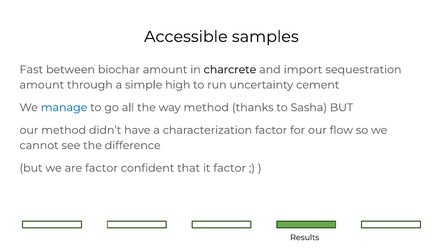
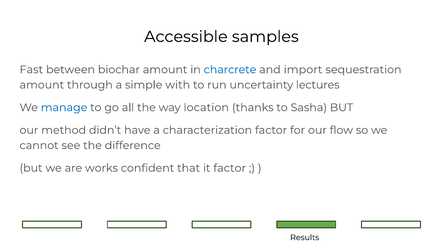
charcrete colour: black -> blue (230, 70)
high: high -> with (178, 85)
cement: cement -> lectures (318, 85)
way method: method -> location (206, 108)
are factor: factor -> works (101, 168)
